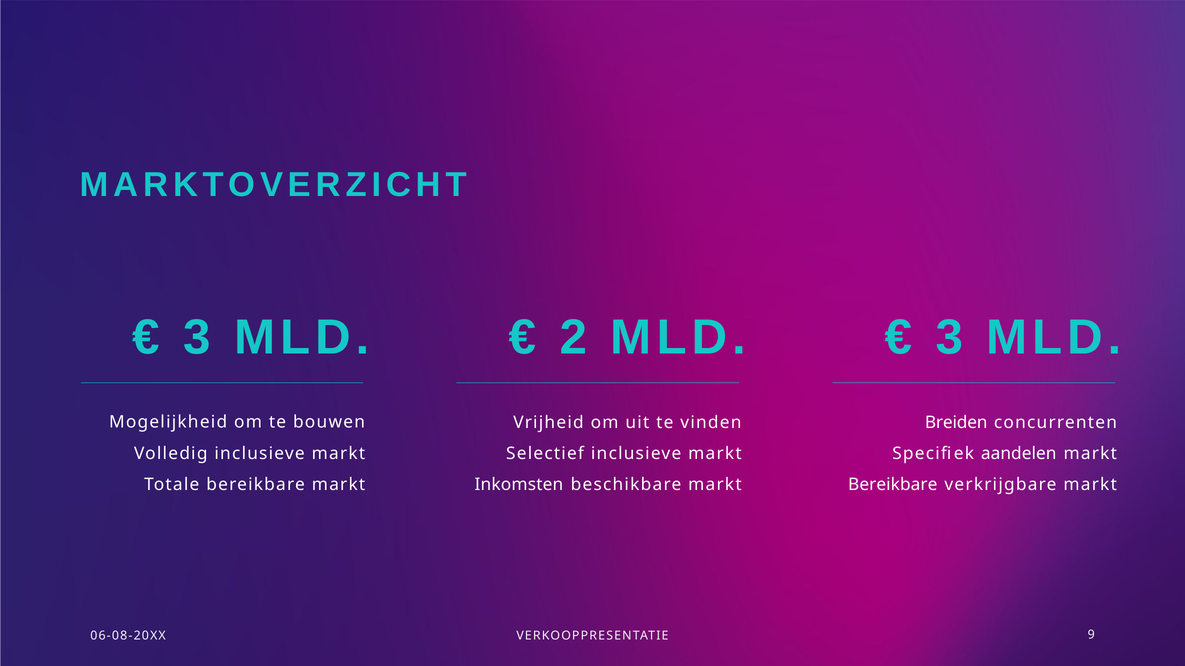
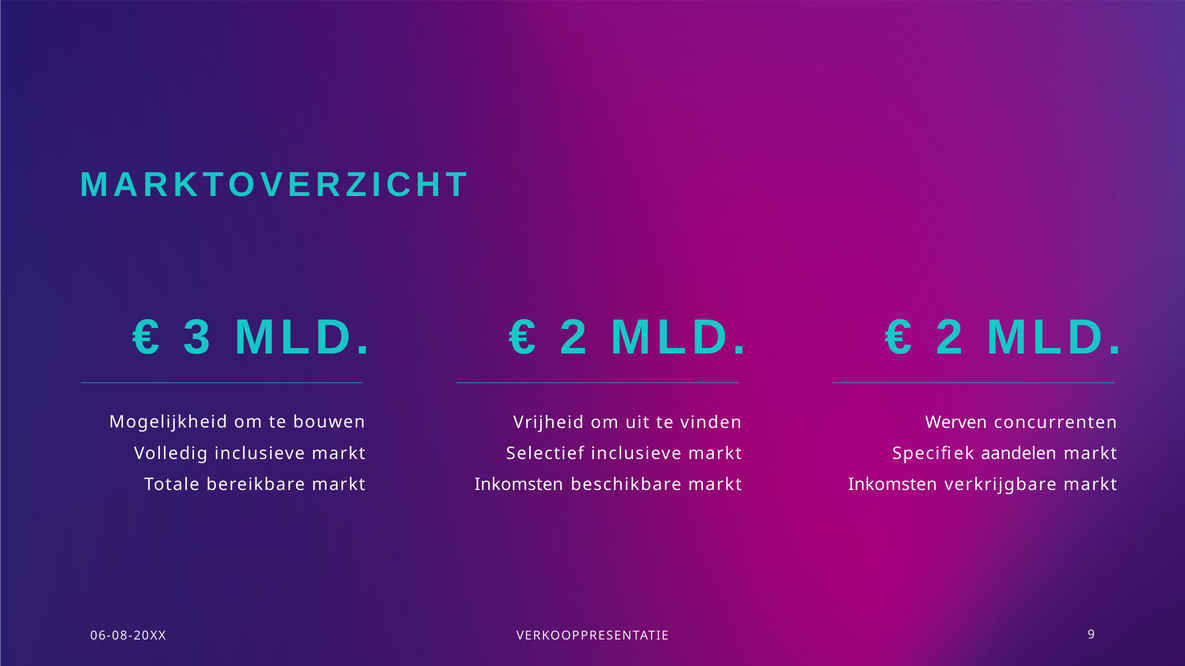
3: 3 -> 2 (949, 338)
Breiden: Breiden -> Werven (956, 423)
Bereikbare: Bereikbare -> Inkomsten (893, 485)
